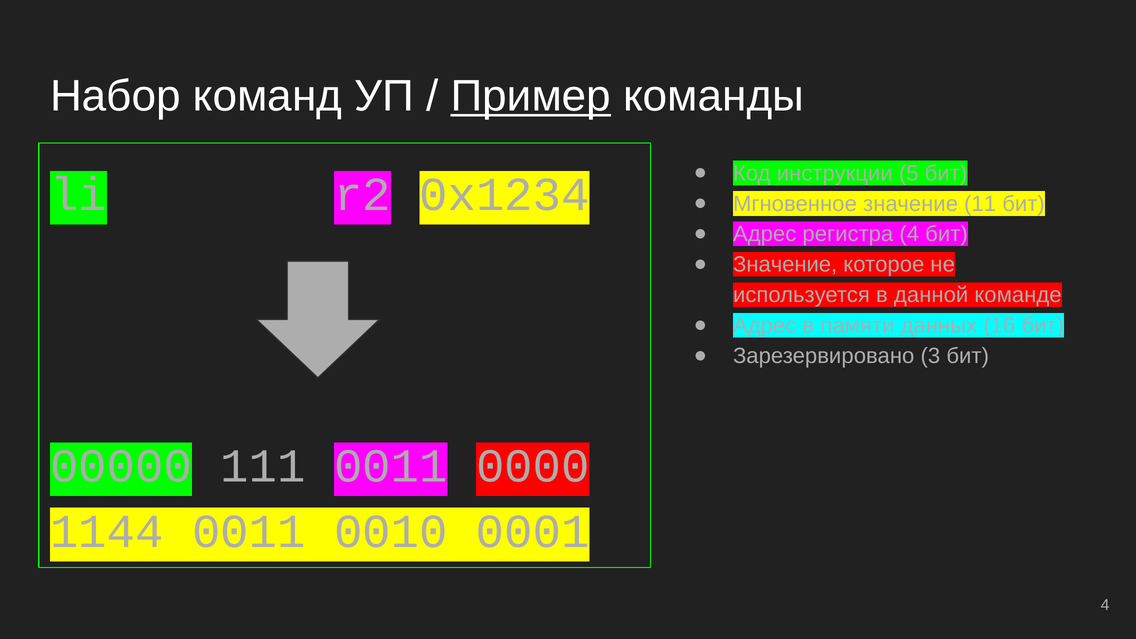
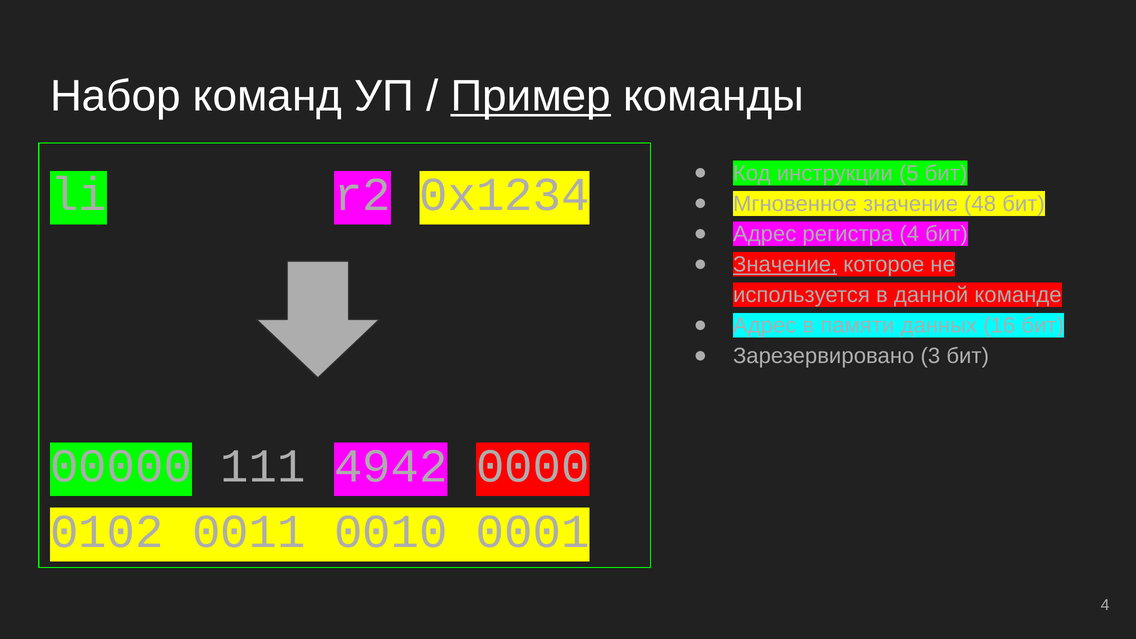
11: 11 -> 48 (980, 204)
Значение underline: none -> present (785, 265)
111 0011: 0011 -> 4942 (391, 466)
1144: 1144 -> 0102 (107, 532)
